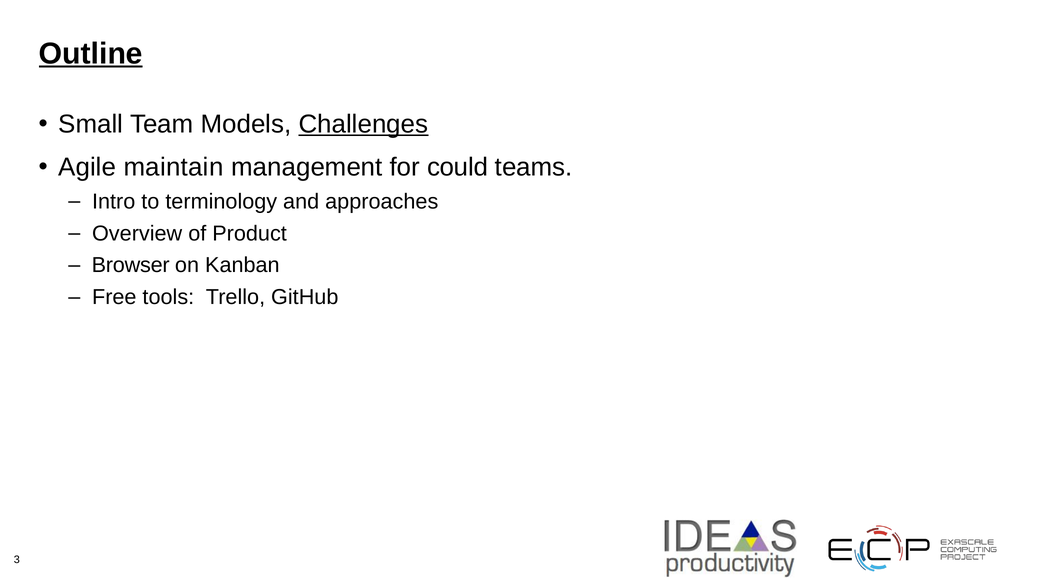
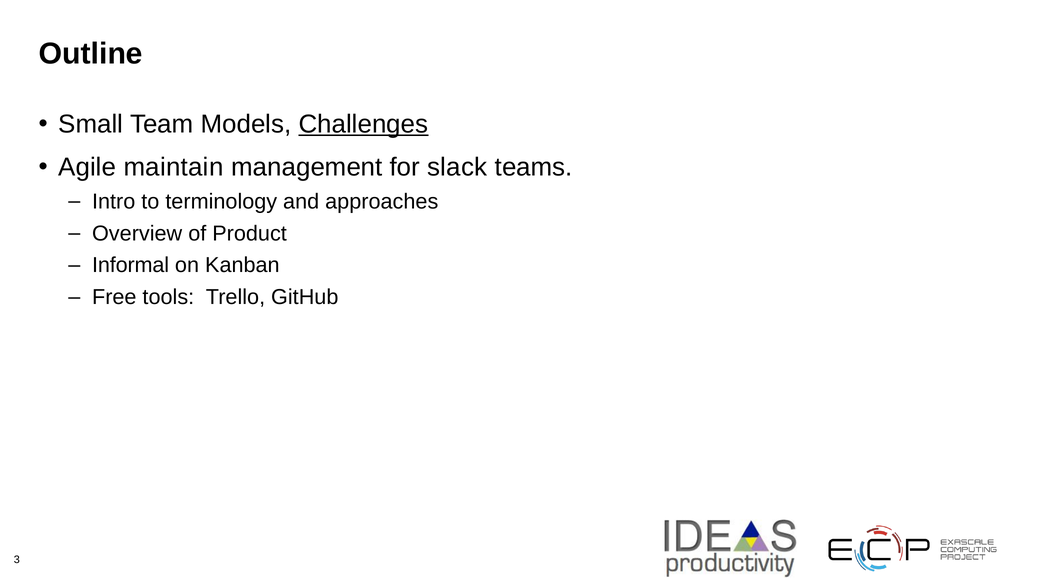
Outline underline: present -> none (91, 54)
could: could -> slack (457, 167)
Browser: Browser -> Informal (131, 266)
